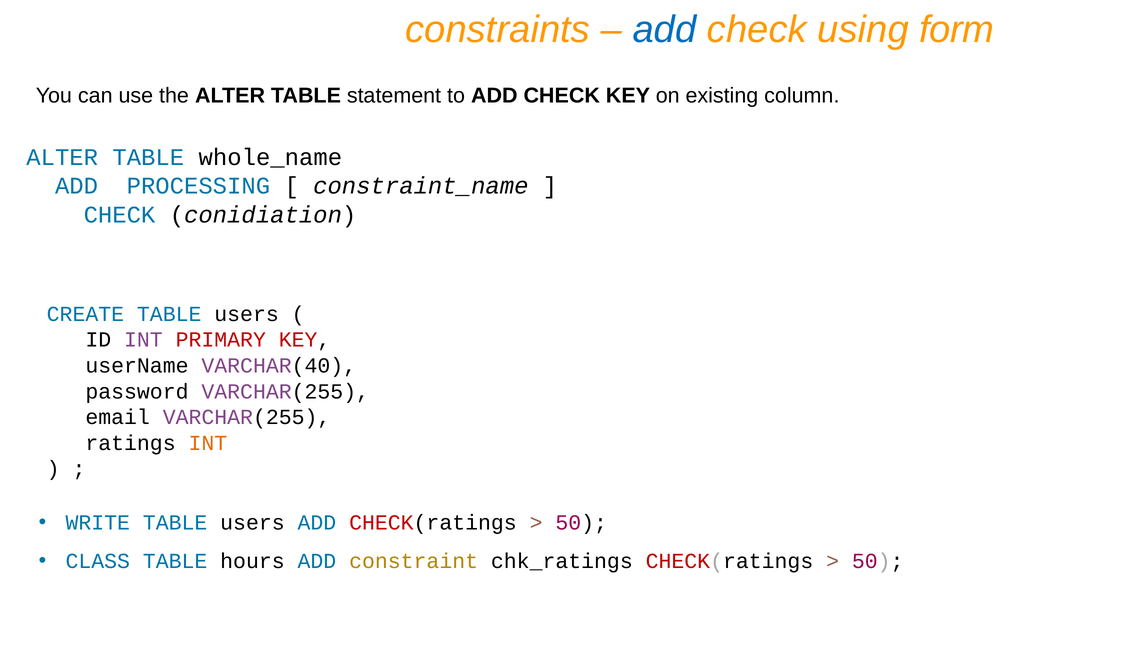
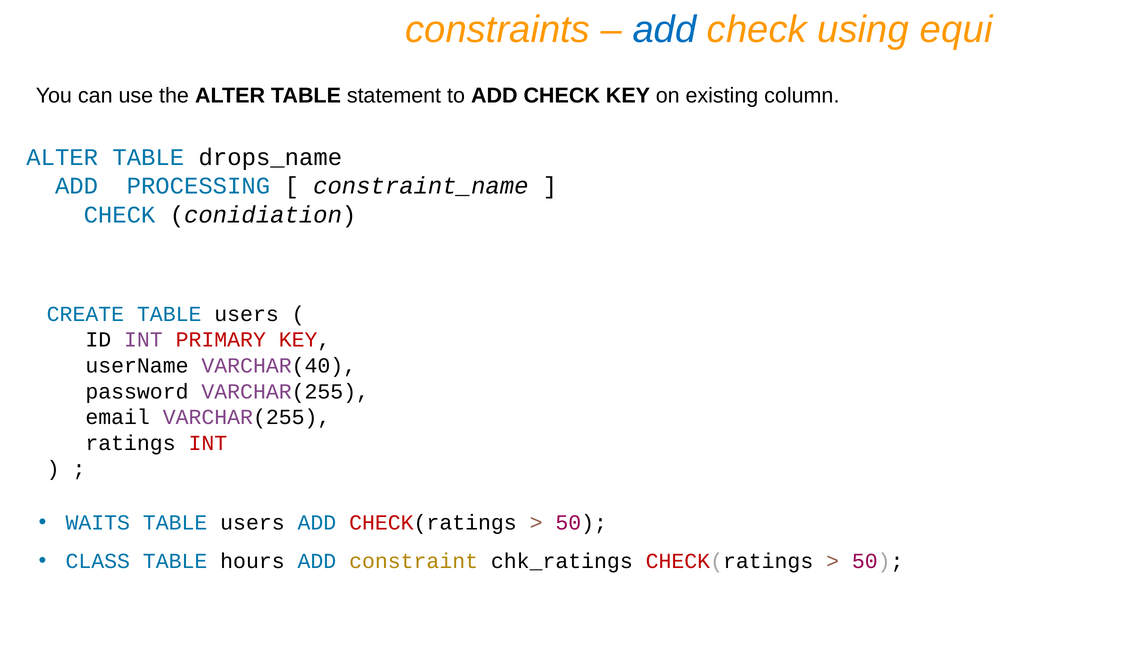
form: form -> equi (956, 30)
whole_name: whole_name -> drops_name (270, 157)
INT colour: orange -> red (208, 443)
WRITE: WRITE -> WAITS (98, 522)
